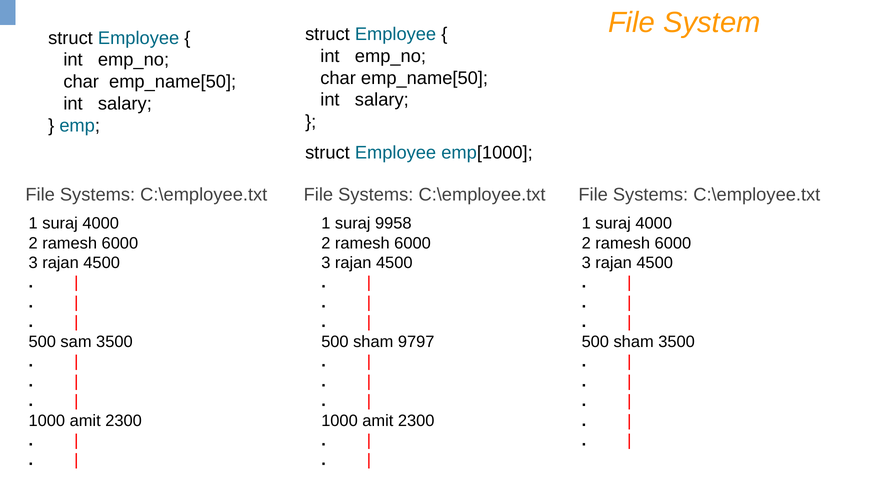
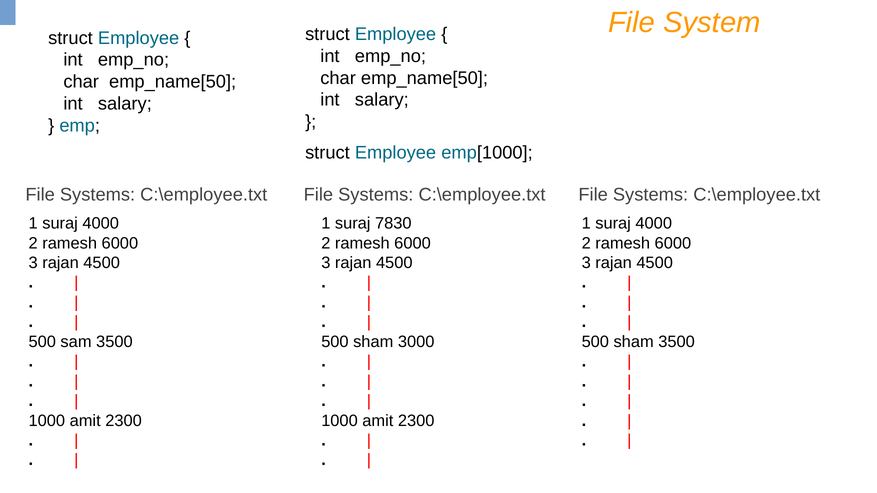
9958: 9958 -> 7830 (393, 224)
9797: 9797 -> 3000 (416, 342)
